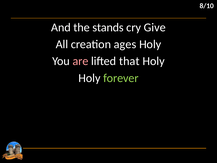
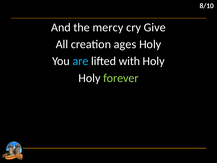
stands: stands -> mercy (108, 27)
are colour: pink -> light blue (80, 61)
that: that -> with (129, 61)
